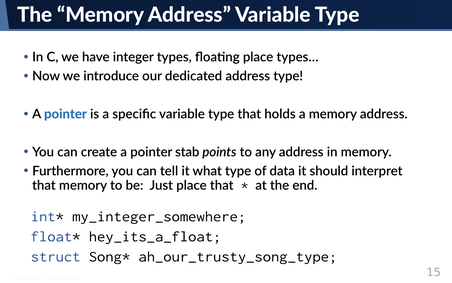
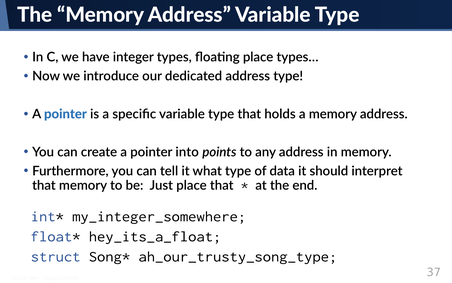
stab: stab -> into (187, 152)
15: 15 -> 37 (434, 272)
